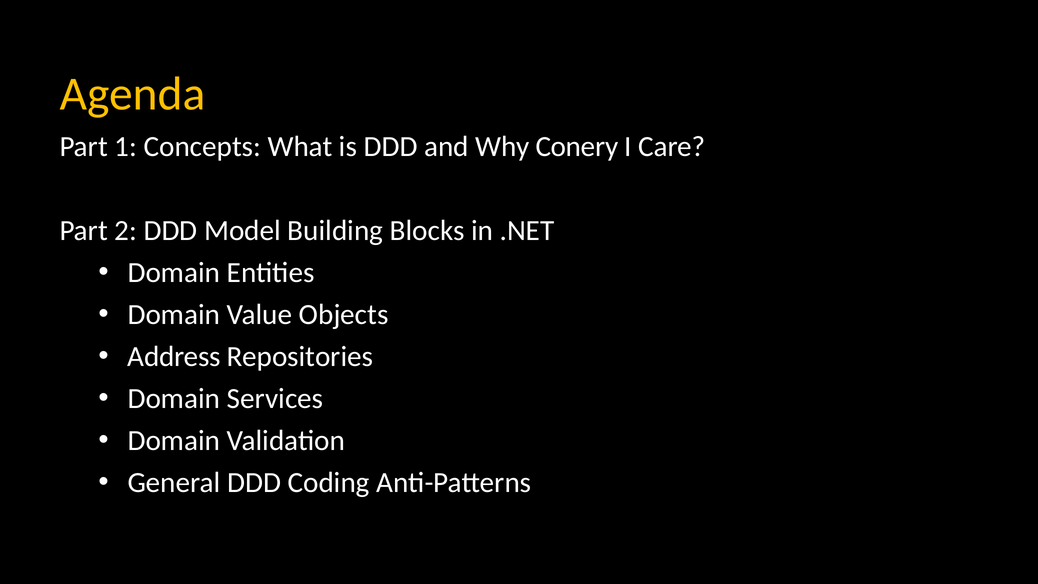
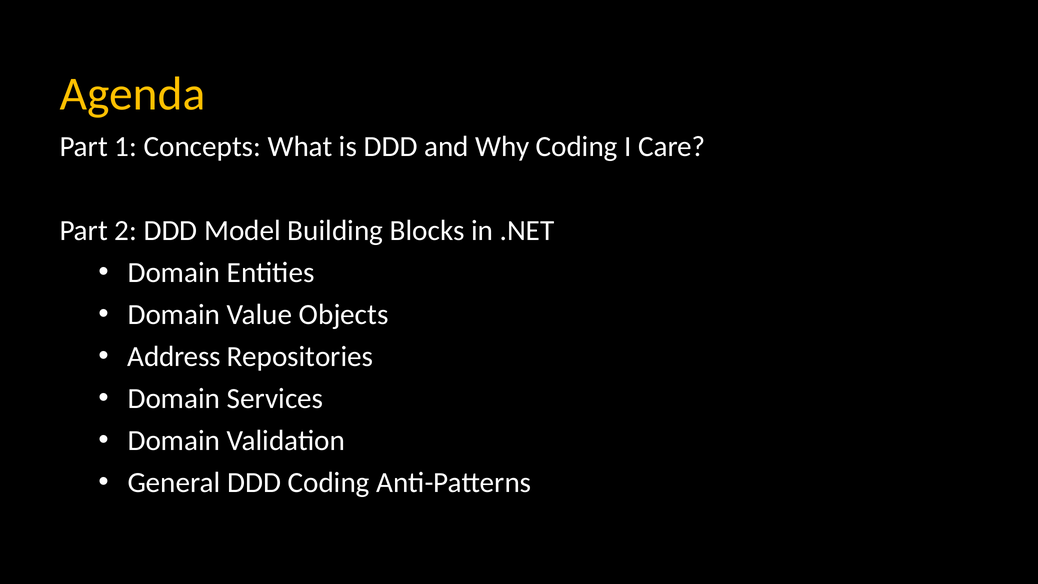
Why Conery: Conery -> Coding (577, 147)
